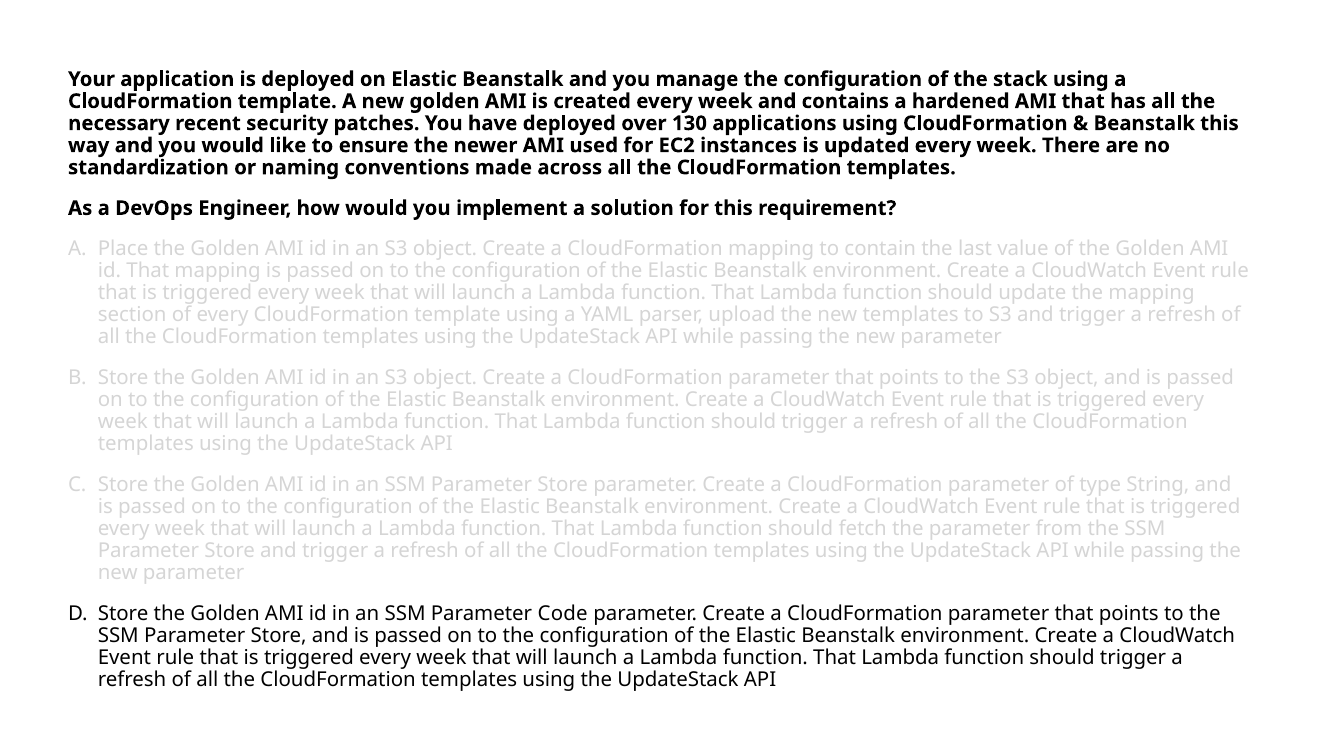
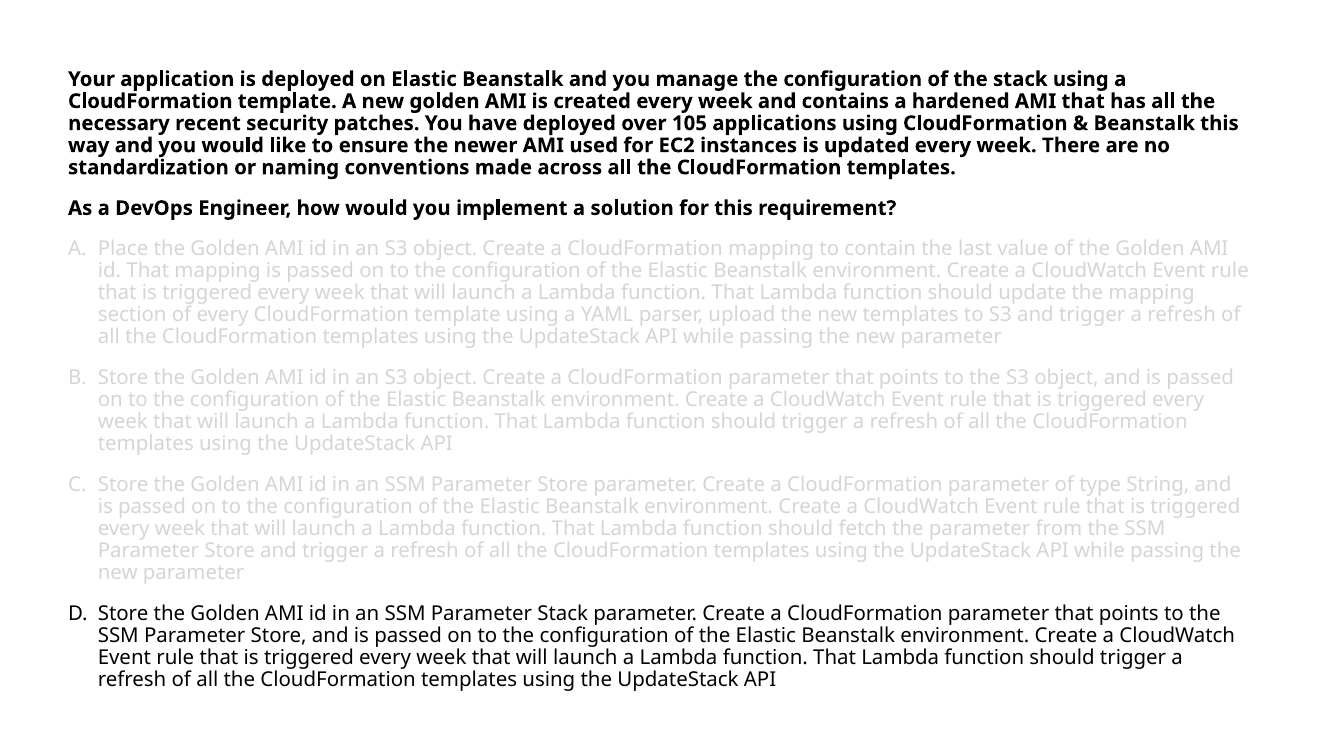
130: 130 -> 105 (689, 123)
Parameter Code: Code -> Stack (563, 614)
